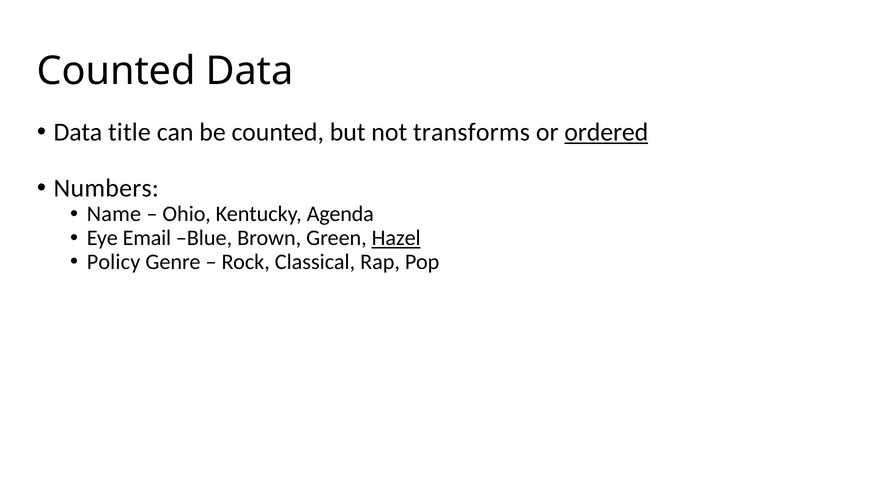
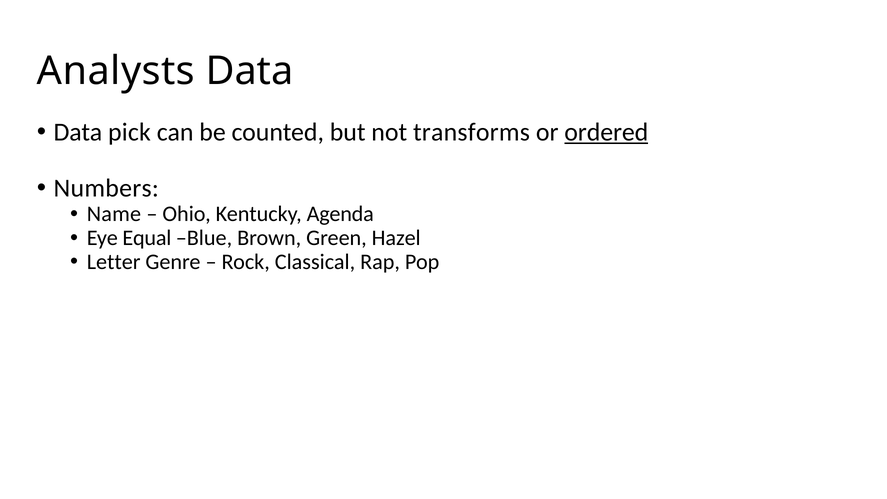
Counted: Counted -> Analysts (116, 71)
title: title -> pick (129, 132)
Email: Email -> Equal (147, 238)
Hazel underline: present -> none (396, 238)
Policy: Policy -> Letter (114, 262)
